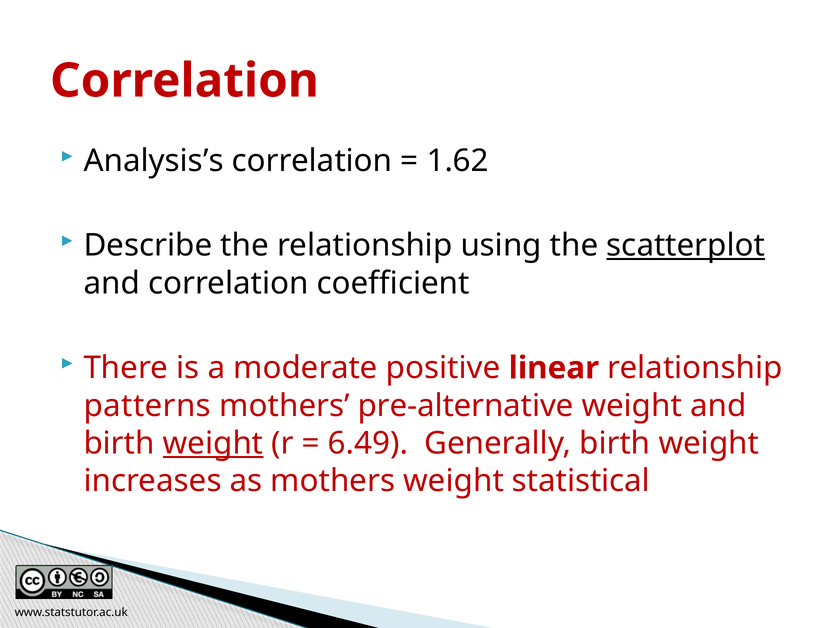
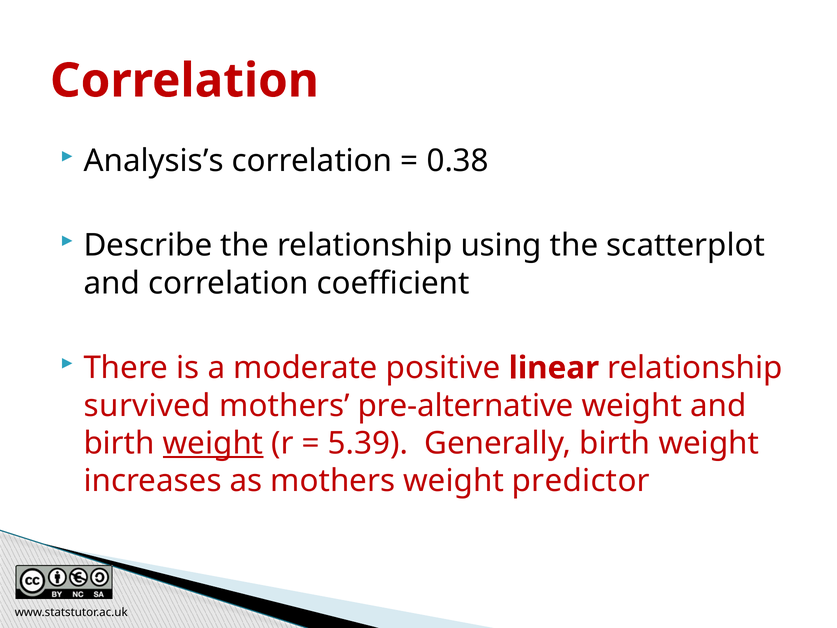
1.62: 1.62 -> 0.38 (458, 161)
scatterplot underline: present -> none (686, 245)
patterns: patterns -> survived (147, 406)
6.49: 6.49 -> 5.39 (368, 443)
statistical: statistical -> predictor (581, 481)
